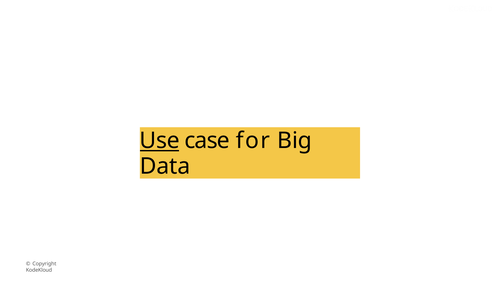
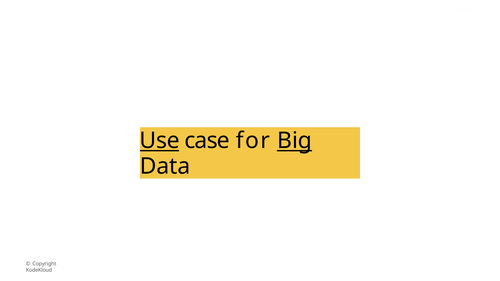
Big underline: none -> present (295, 141)
